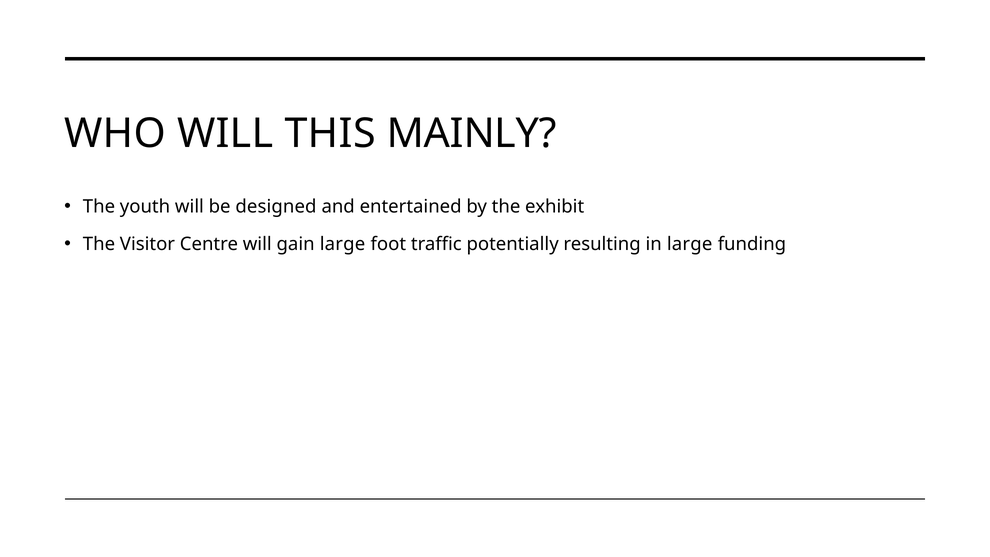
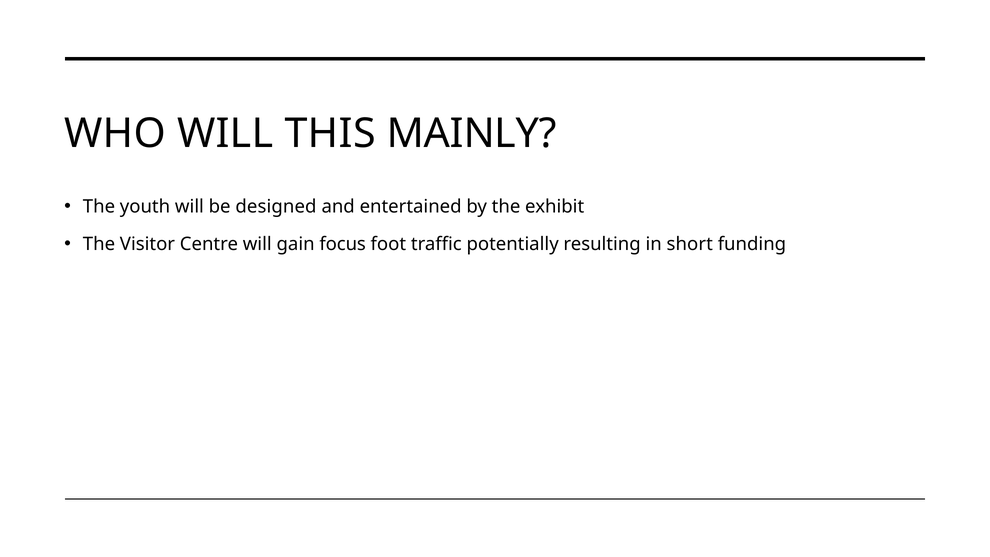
gain large: large -> focus (343, 244)
in large: large -> short (690, 244)
